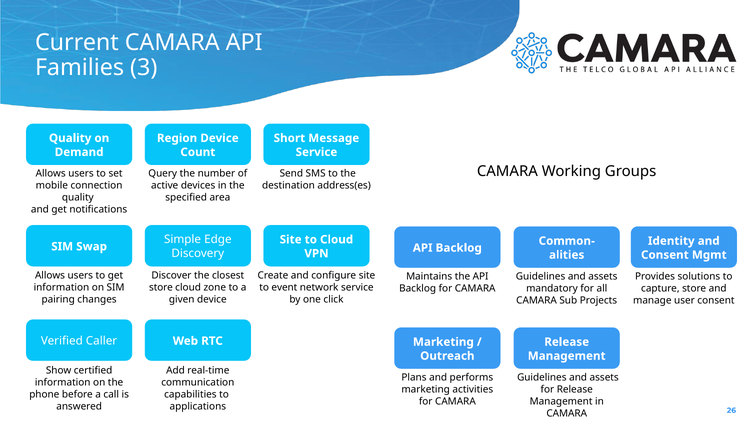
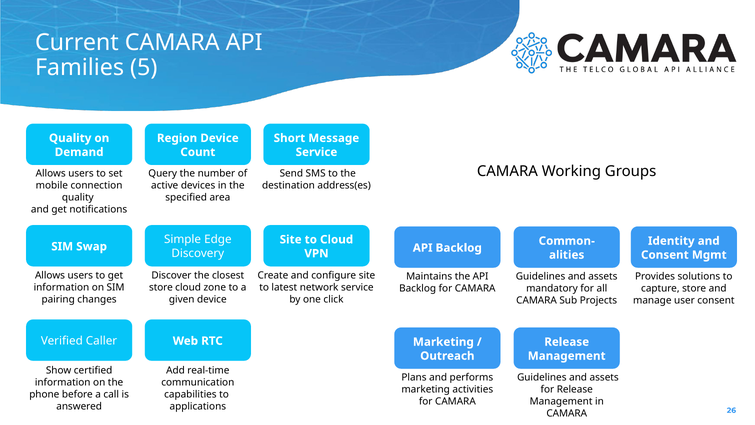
3: 3 -> 5 (144, 68)
event: event -> latest (284, 287)
